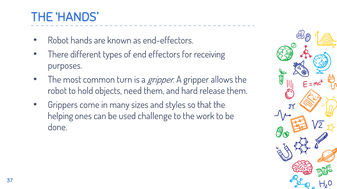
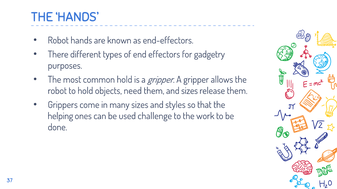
receiving: receiving -> gadgetry (209, 55)
common turn: turn -> hold (125, 80)
and hard: hard -> sizes (190, 91)
